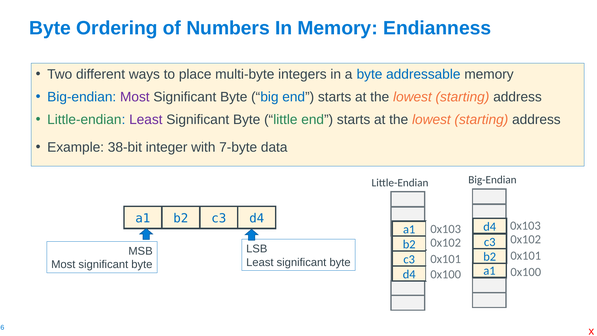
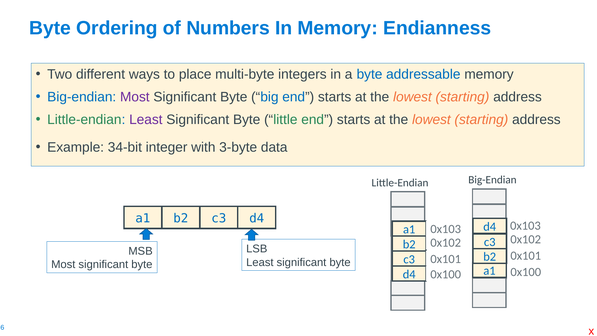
38-bit: 38-bit -> 34-bit (125, 147)
7-byte: 7-byte -> 3-byte (238, 147)
